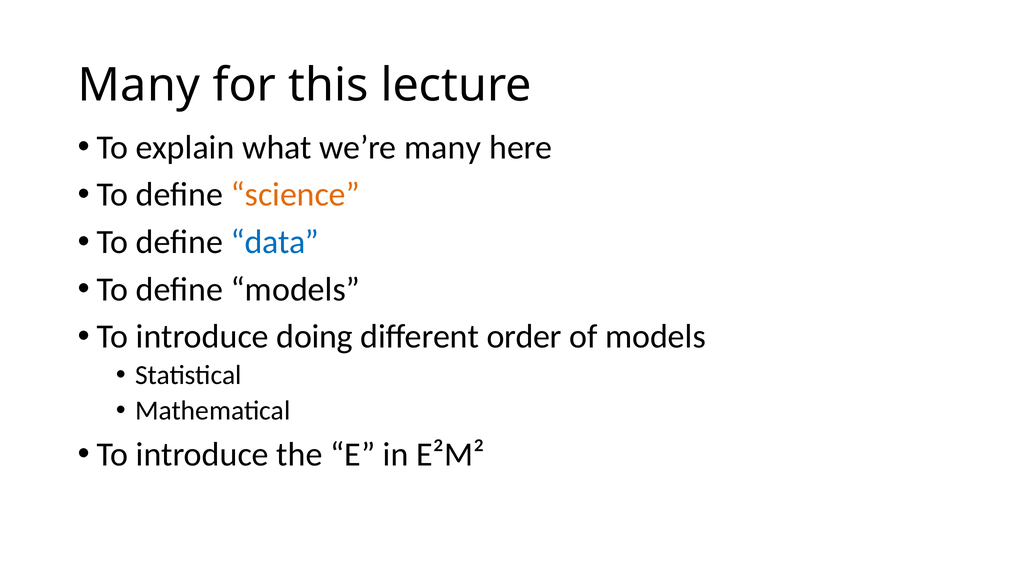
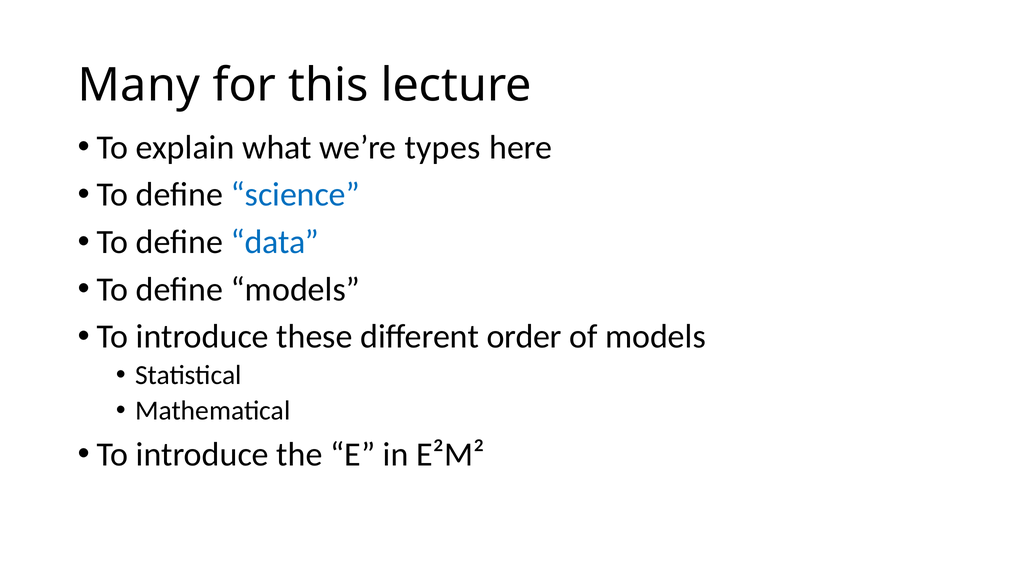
we’re many: many -> types (443, 148)
science colour: orange -> blue (295, 195)
doing: doing -> these (314, 337)
